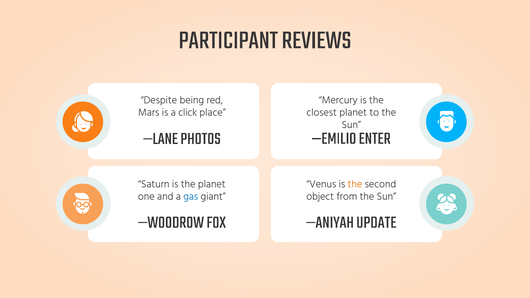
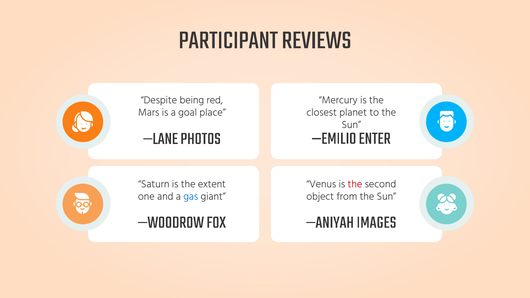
click: click -> goal (188, 113)
the planet: planet -> extent (212, 184)
the colour: orange -> red (355, 184)
UPDATE: UPDATE -> IMAGES (376, 222)
